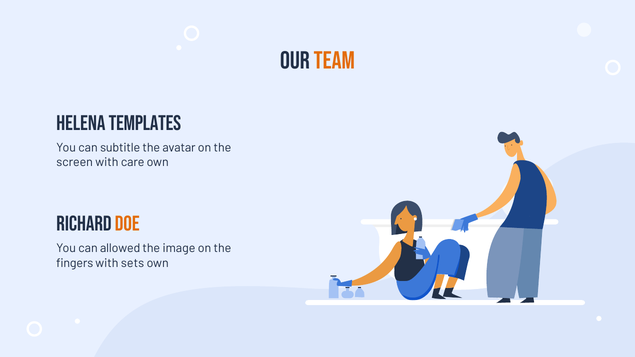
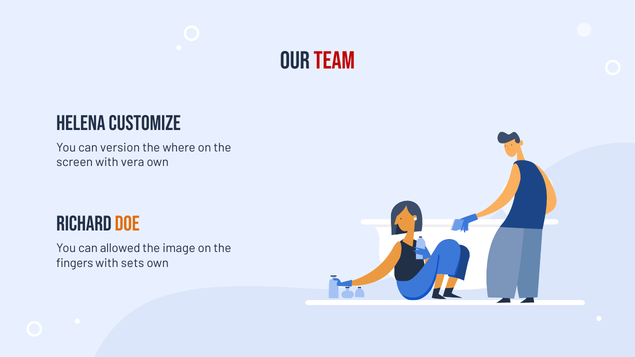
TEAM colour: orange -> red (334, 60)
TEMPLATES: TEMPLATES -> CUSTOMIZE (145, 123)
subtitle: subtitle -> version (120, 148)
avatar: avatar -> where (179, 148)
care: care -> vera (133, 163)
